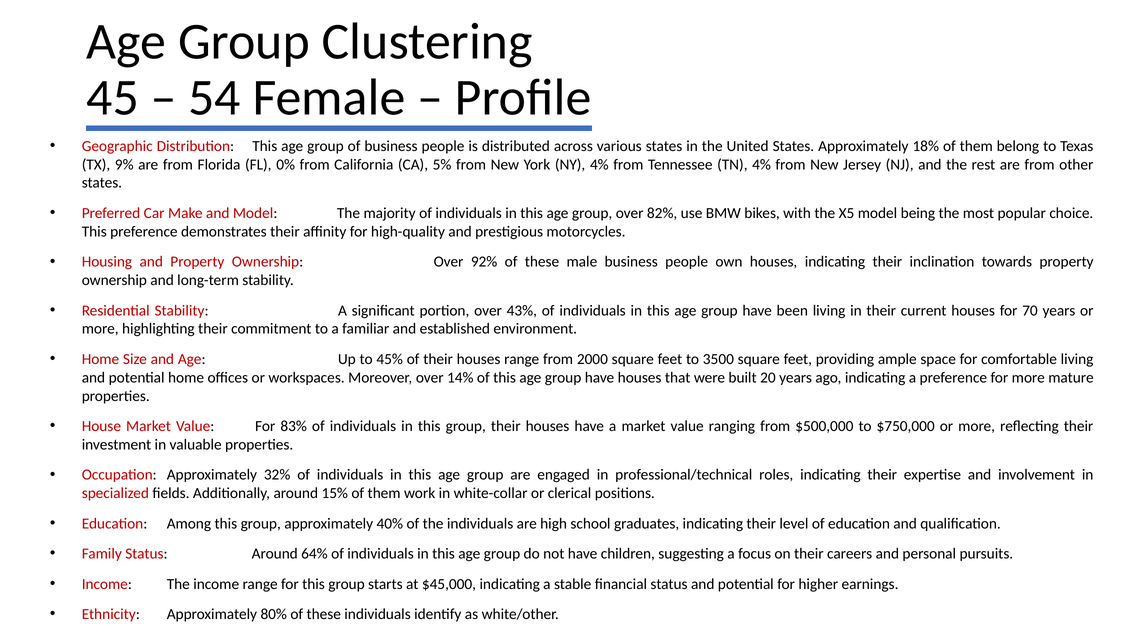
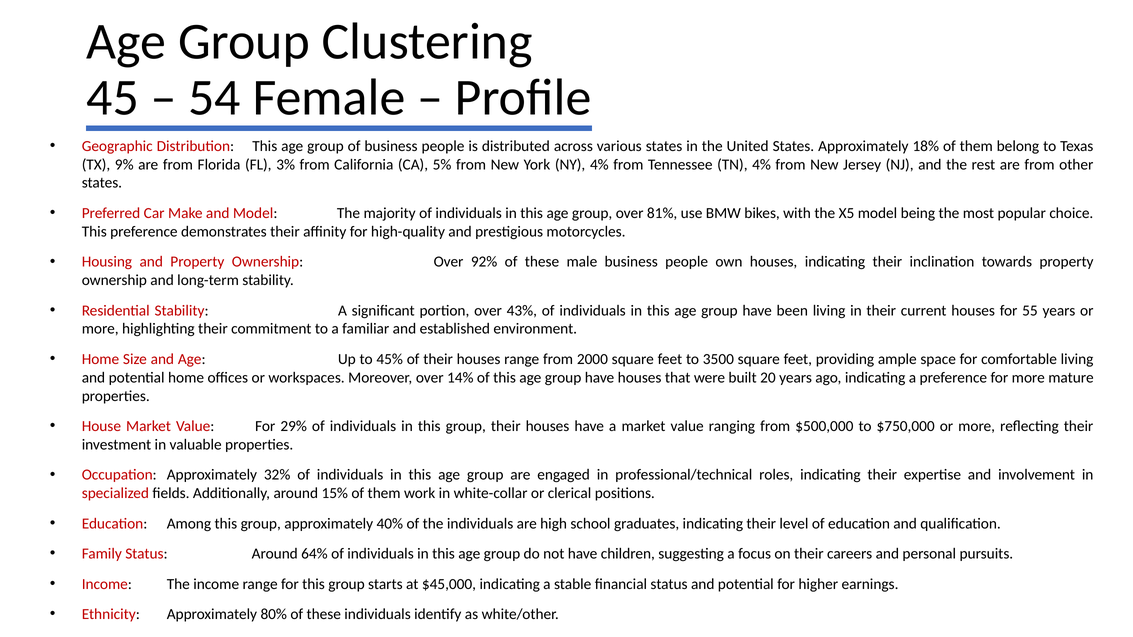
0%: 0% -> 3% (286, 165)
82%: 82% -> 81% (662, 213)
70: 70 -> 55 (1030, 311)
83%: 83% -> 29% (294, 426)
